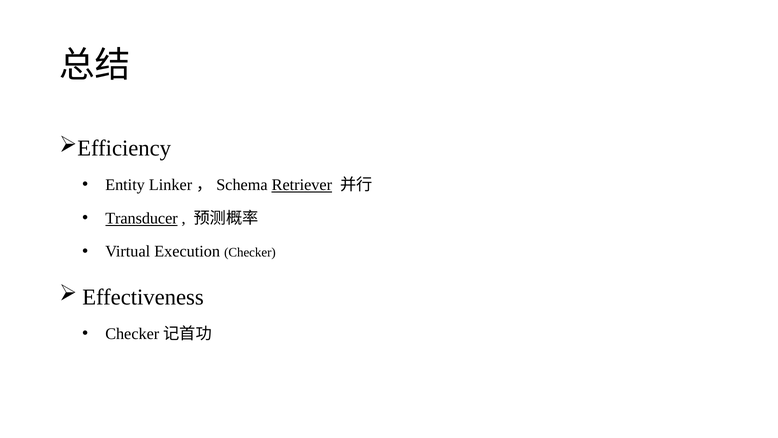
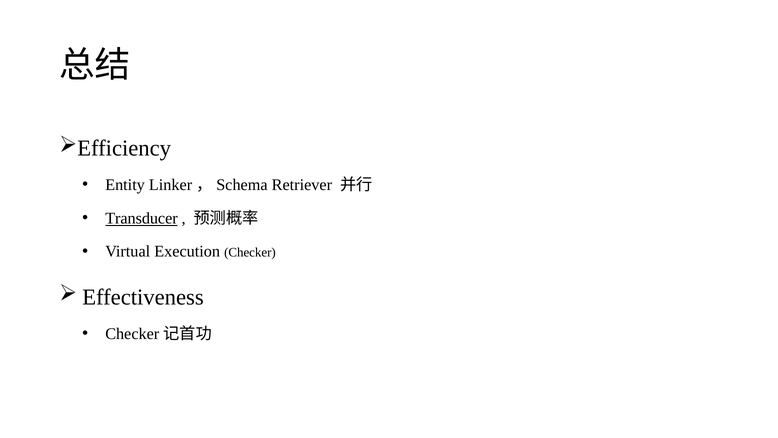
Retriever underline: present -> none (302, 185)
